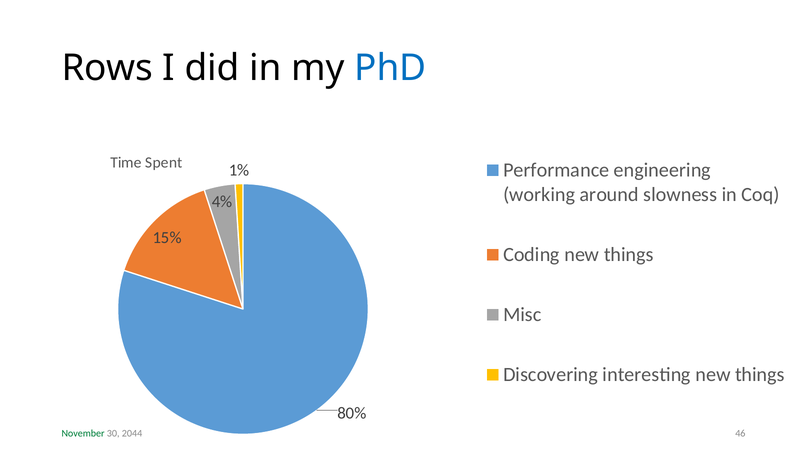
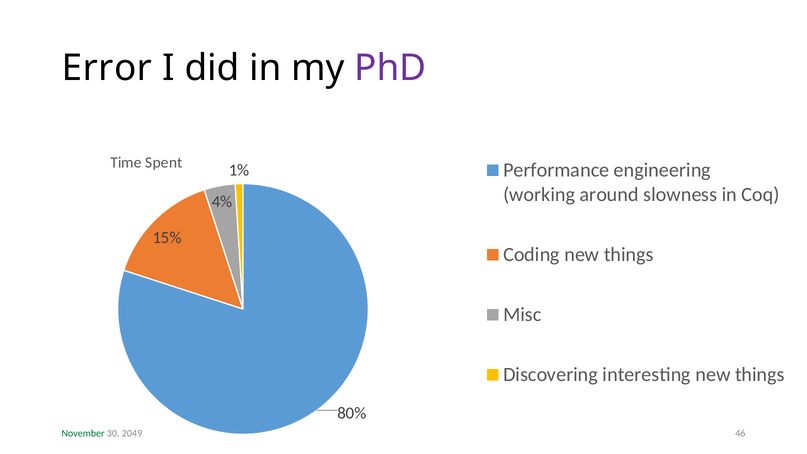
Rows: Rows -> Error (107, 68)
PhD colour: blue -> purple (390, 68)
2044: 2044 -> 2049 (132, 433)
